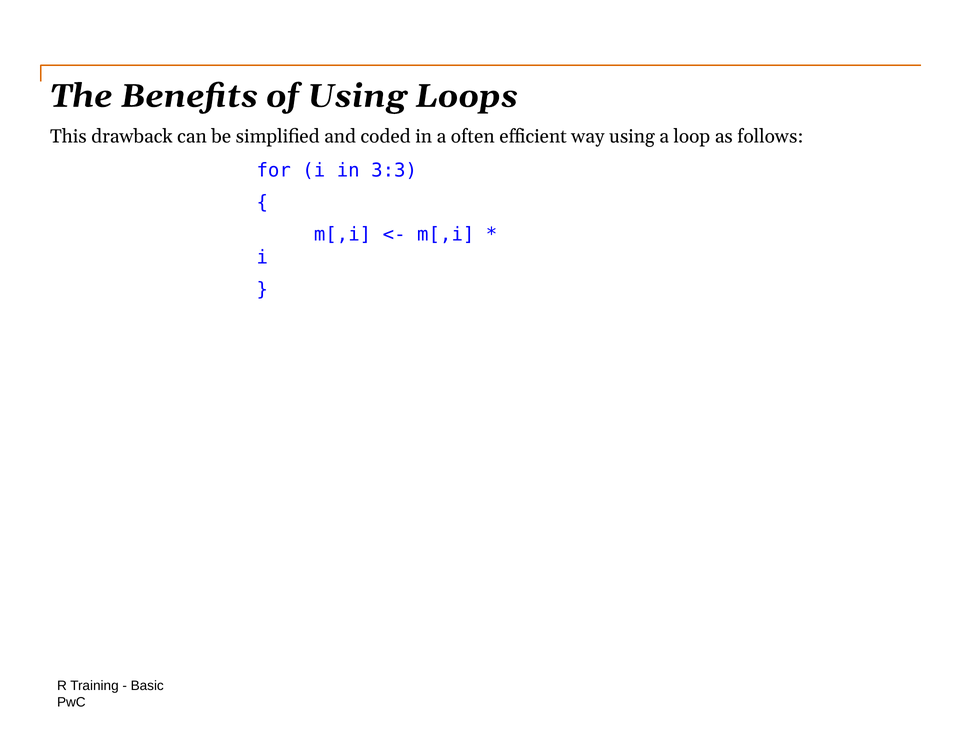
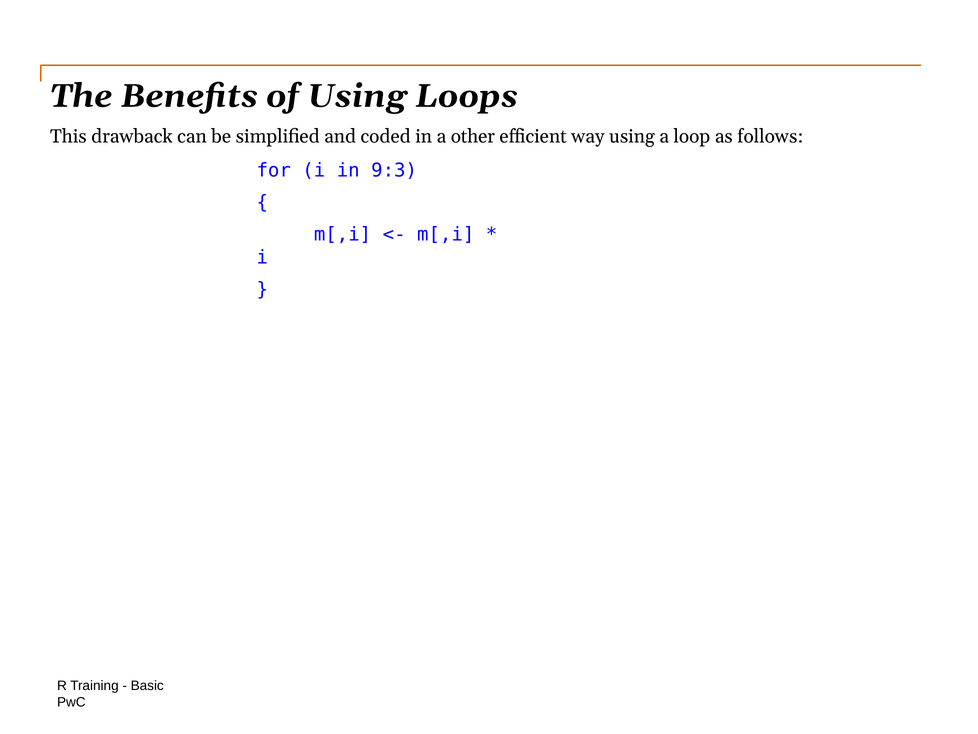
often: often -> other (473, 136)
3:3: 3:3 -> 9:3 (394, 170)
